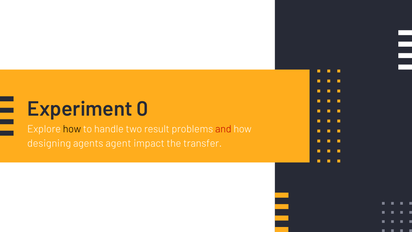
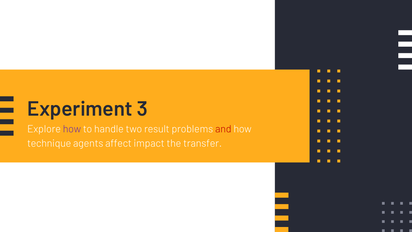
0: 0 -> 3 (142, 109)
how colour: black -> purple (72, 129)
designing: designing -> technique (49, 143)
agent: agent -> affect (119, 143)
